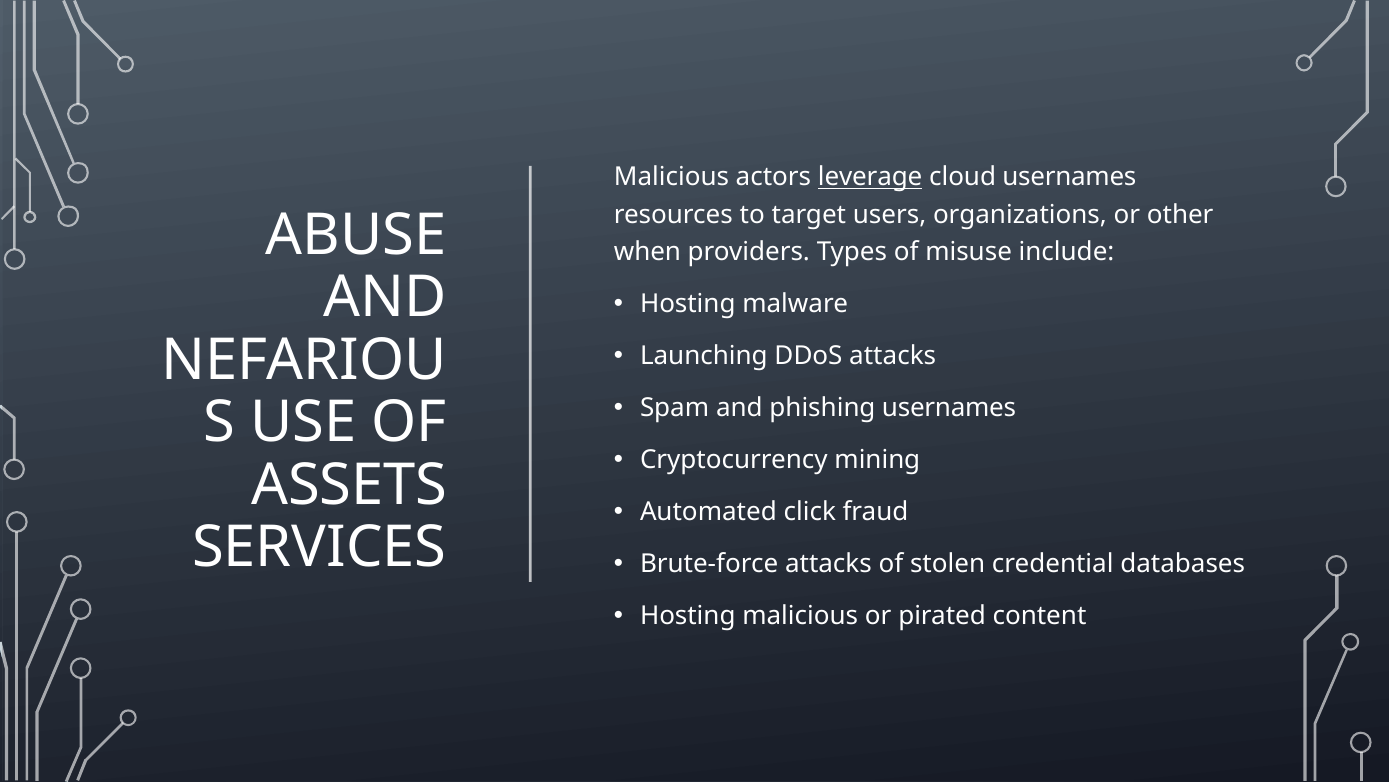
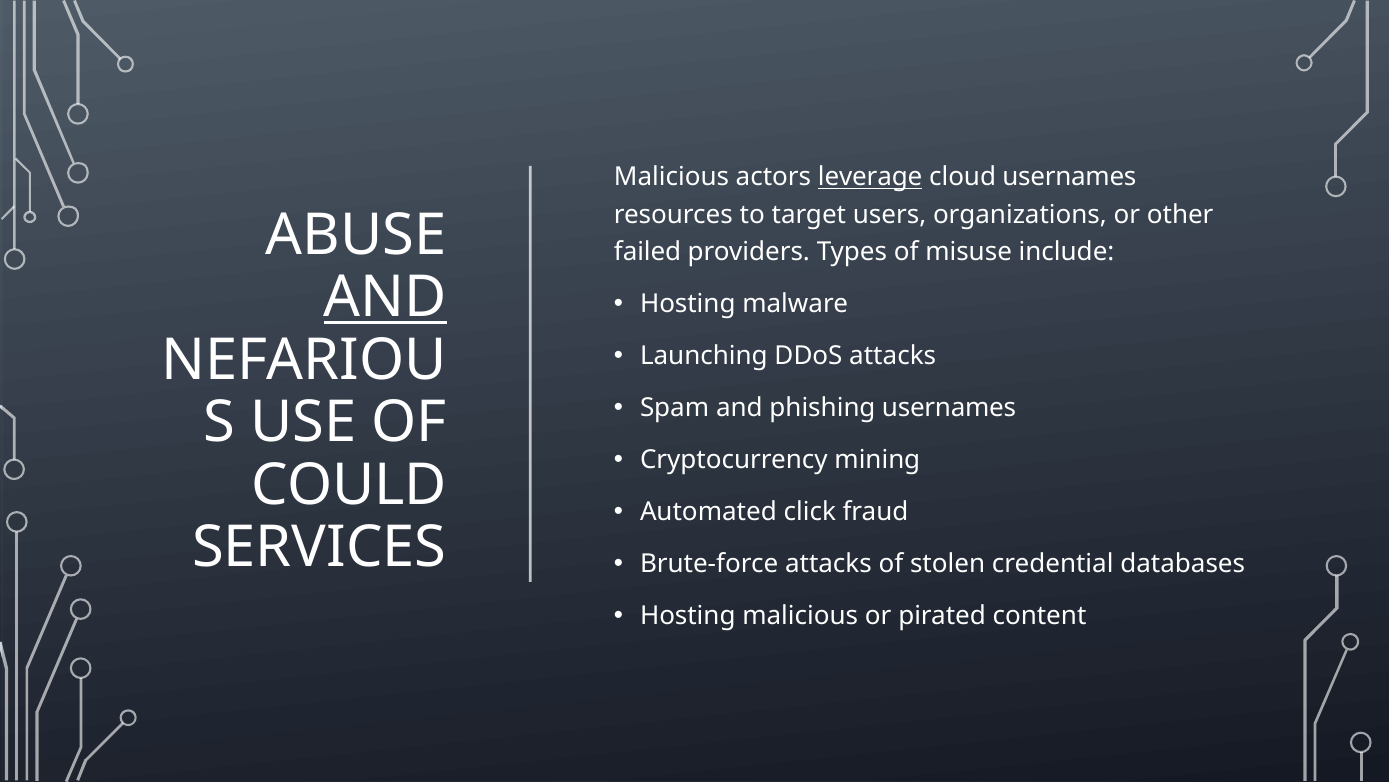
when: when -> failed (648, 252)
AND underline: none -> present (385, 297)
ASSETS: ASSETS -> COULD (349, 485)
